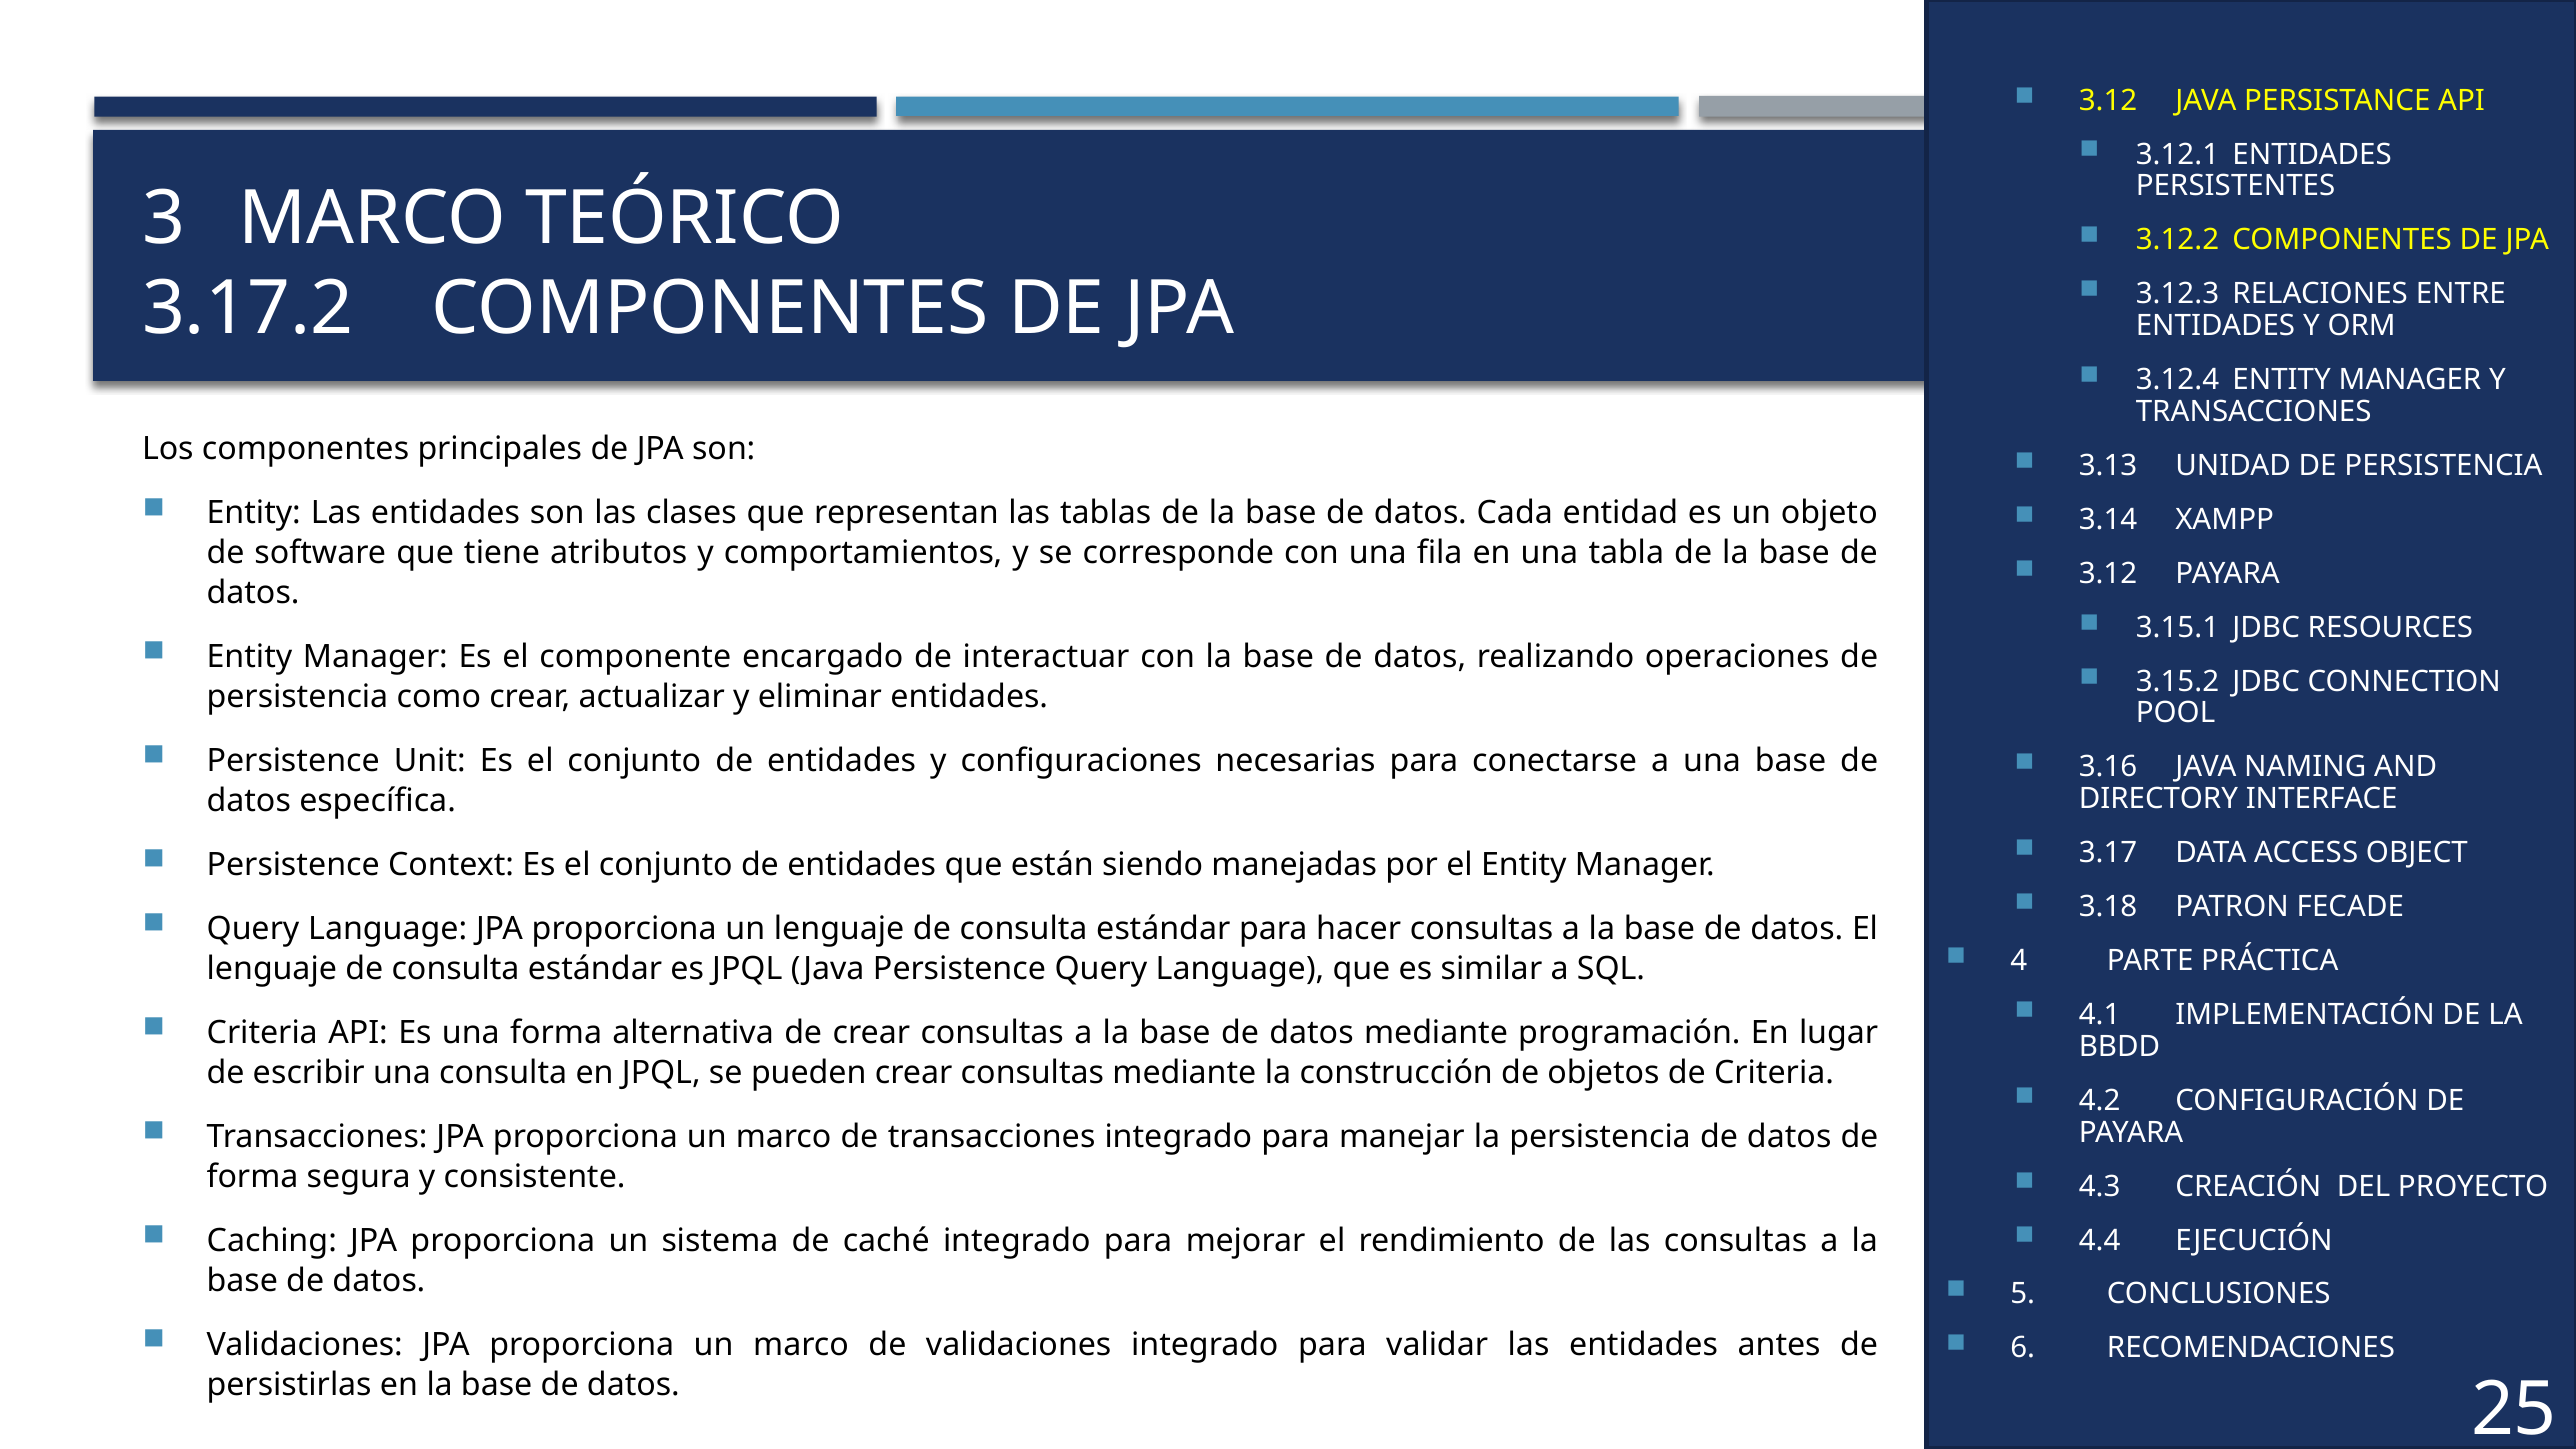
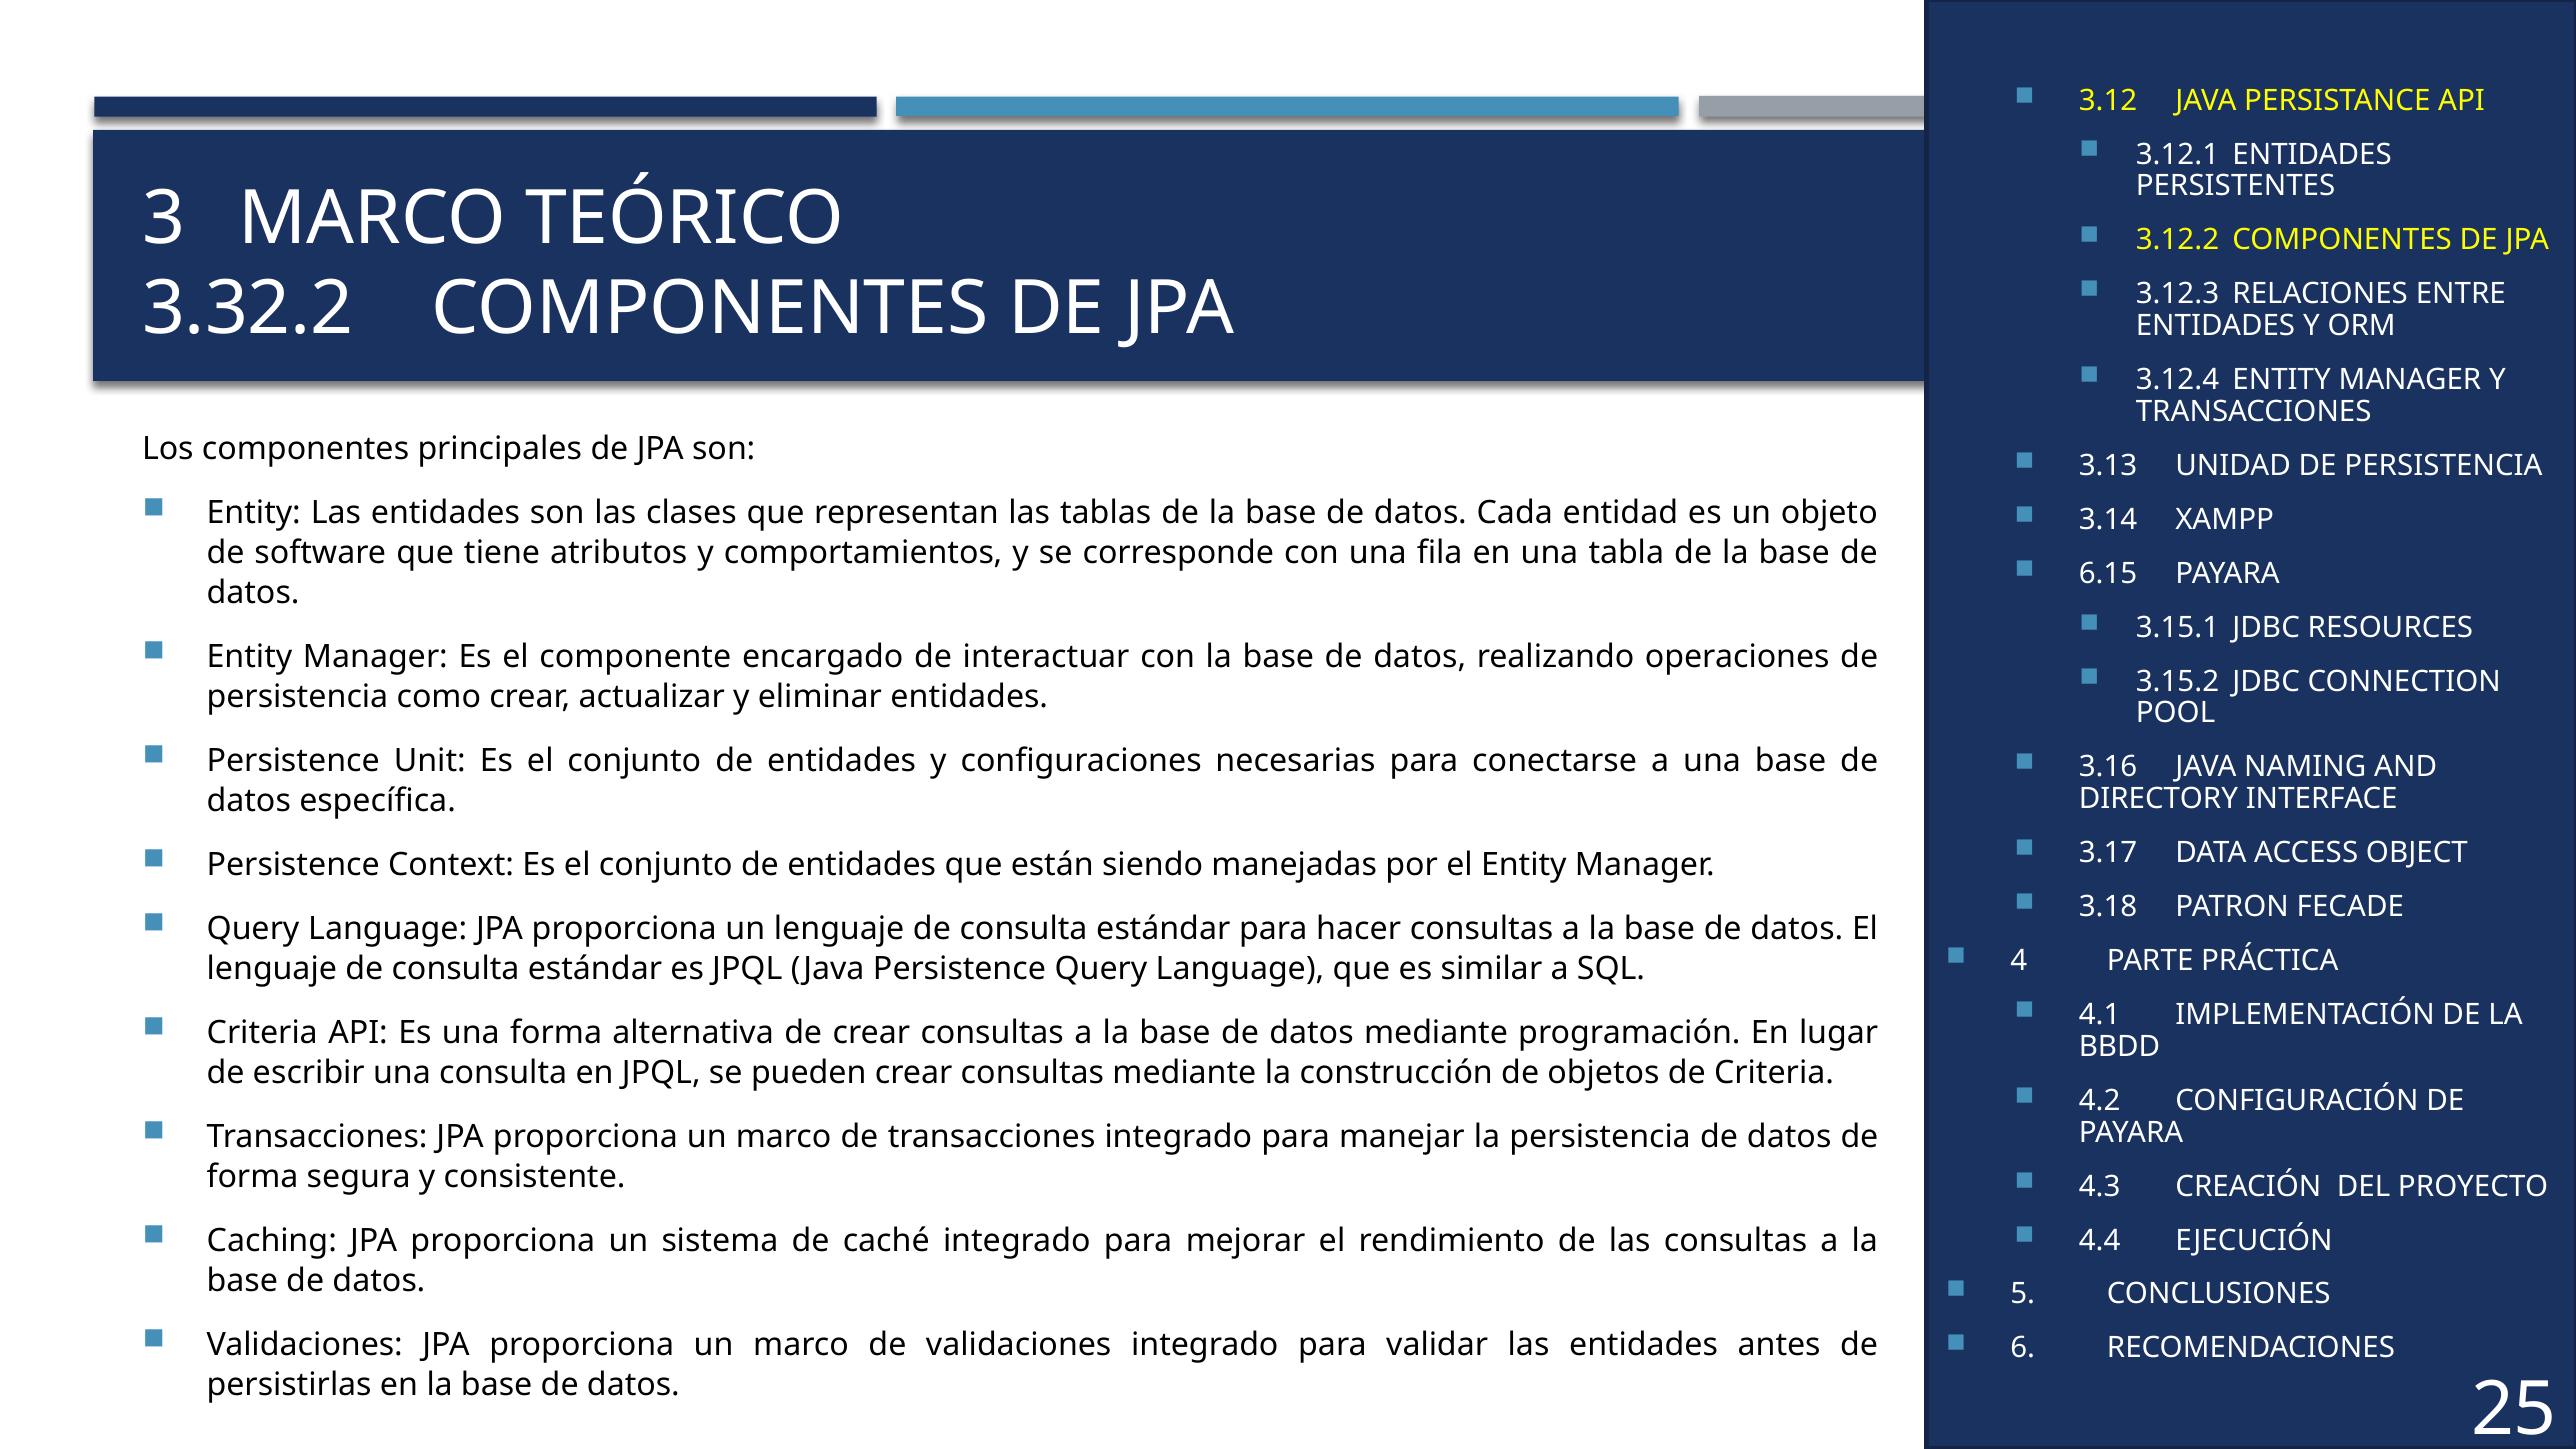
3.17.2: 3.17.2 -> 3.32.2 (248, 309)
3.12: 3.12 -> 6.15 (2108, 574)
